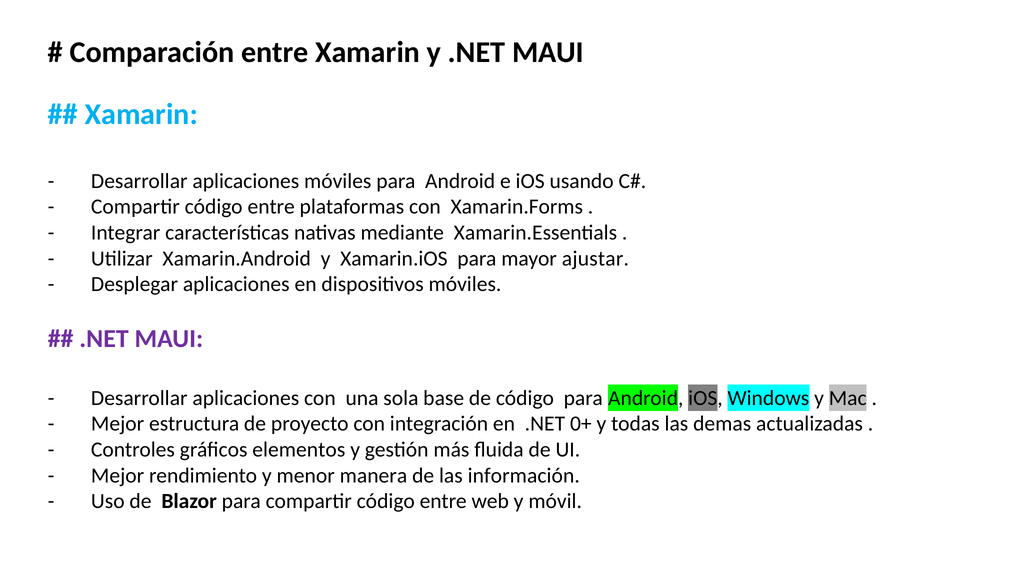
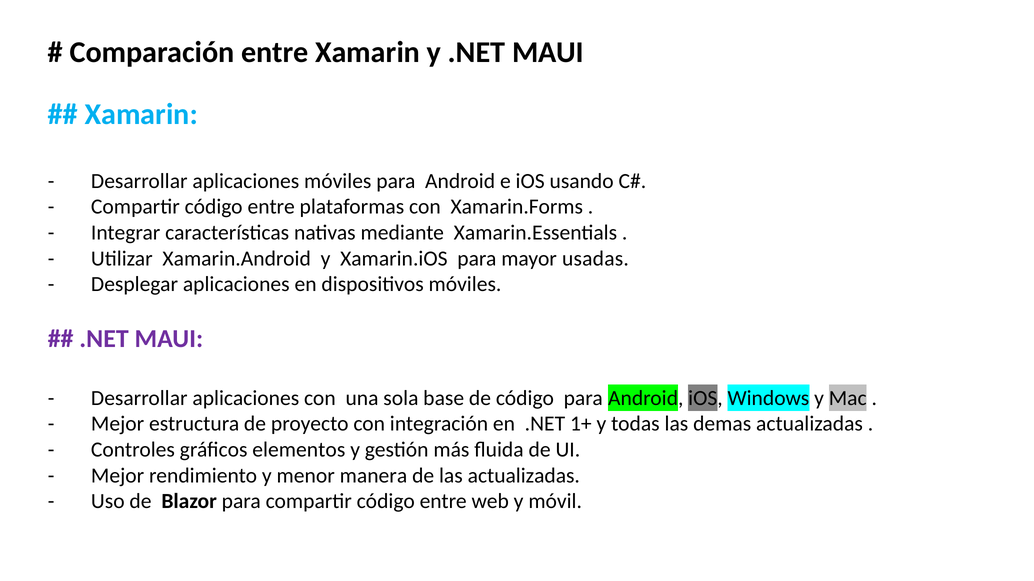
ajustar: ajustar -> usadas (595, 259)
0+: 0+ -> 1+ (581, 424)
las información: información -> actualizadas (524, 476)
